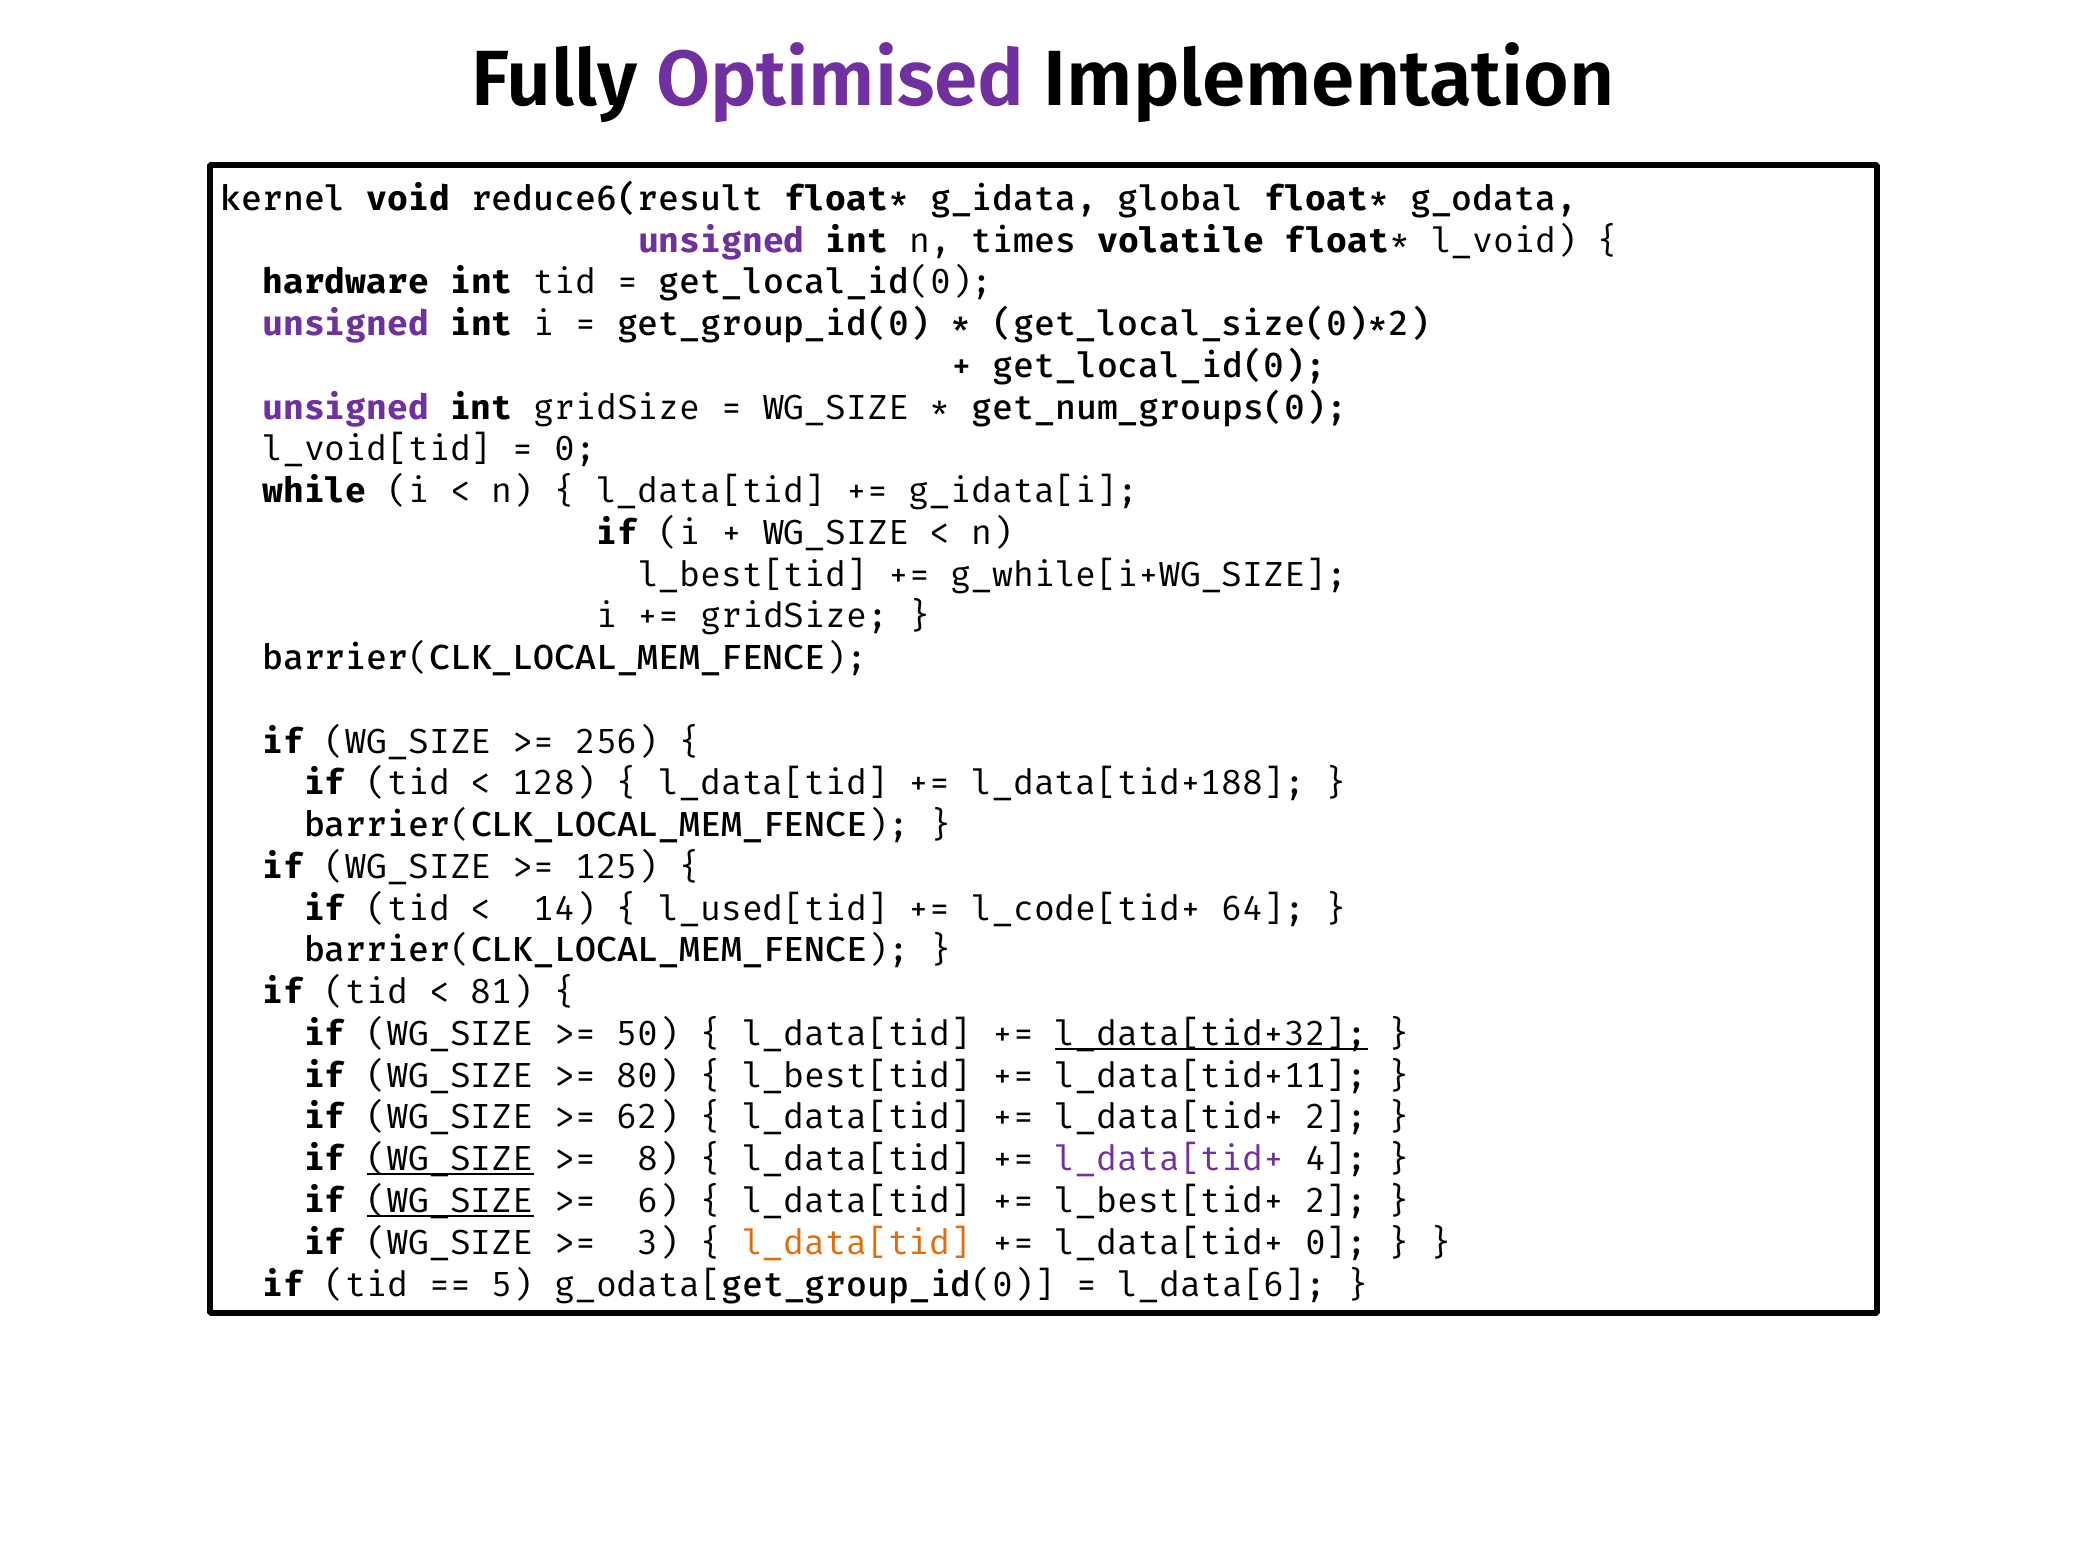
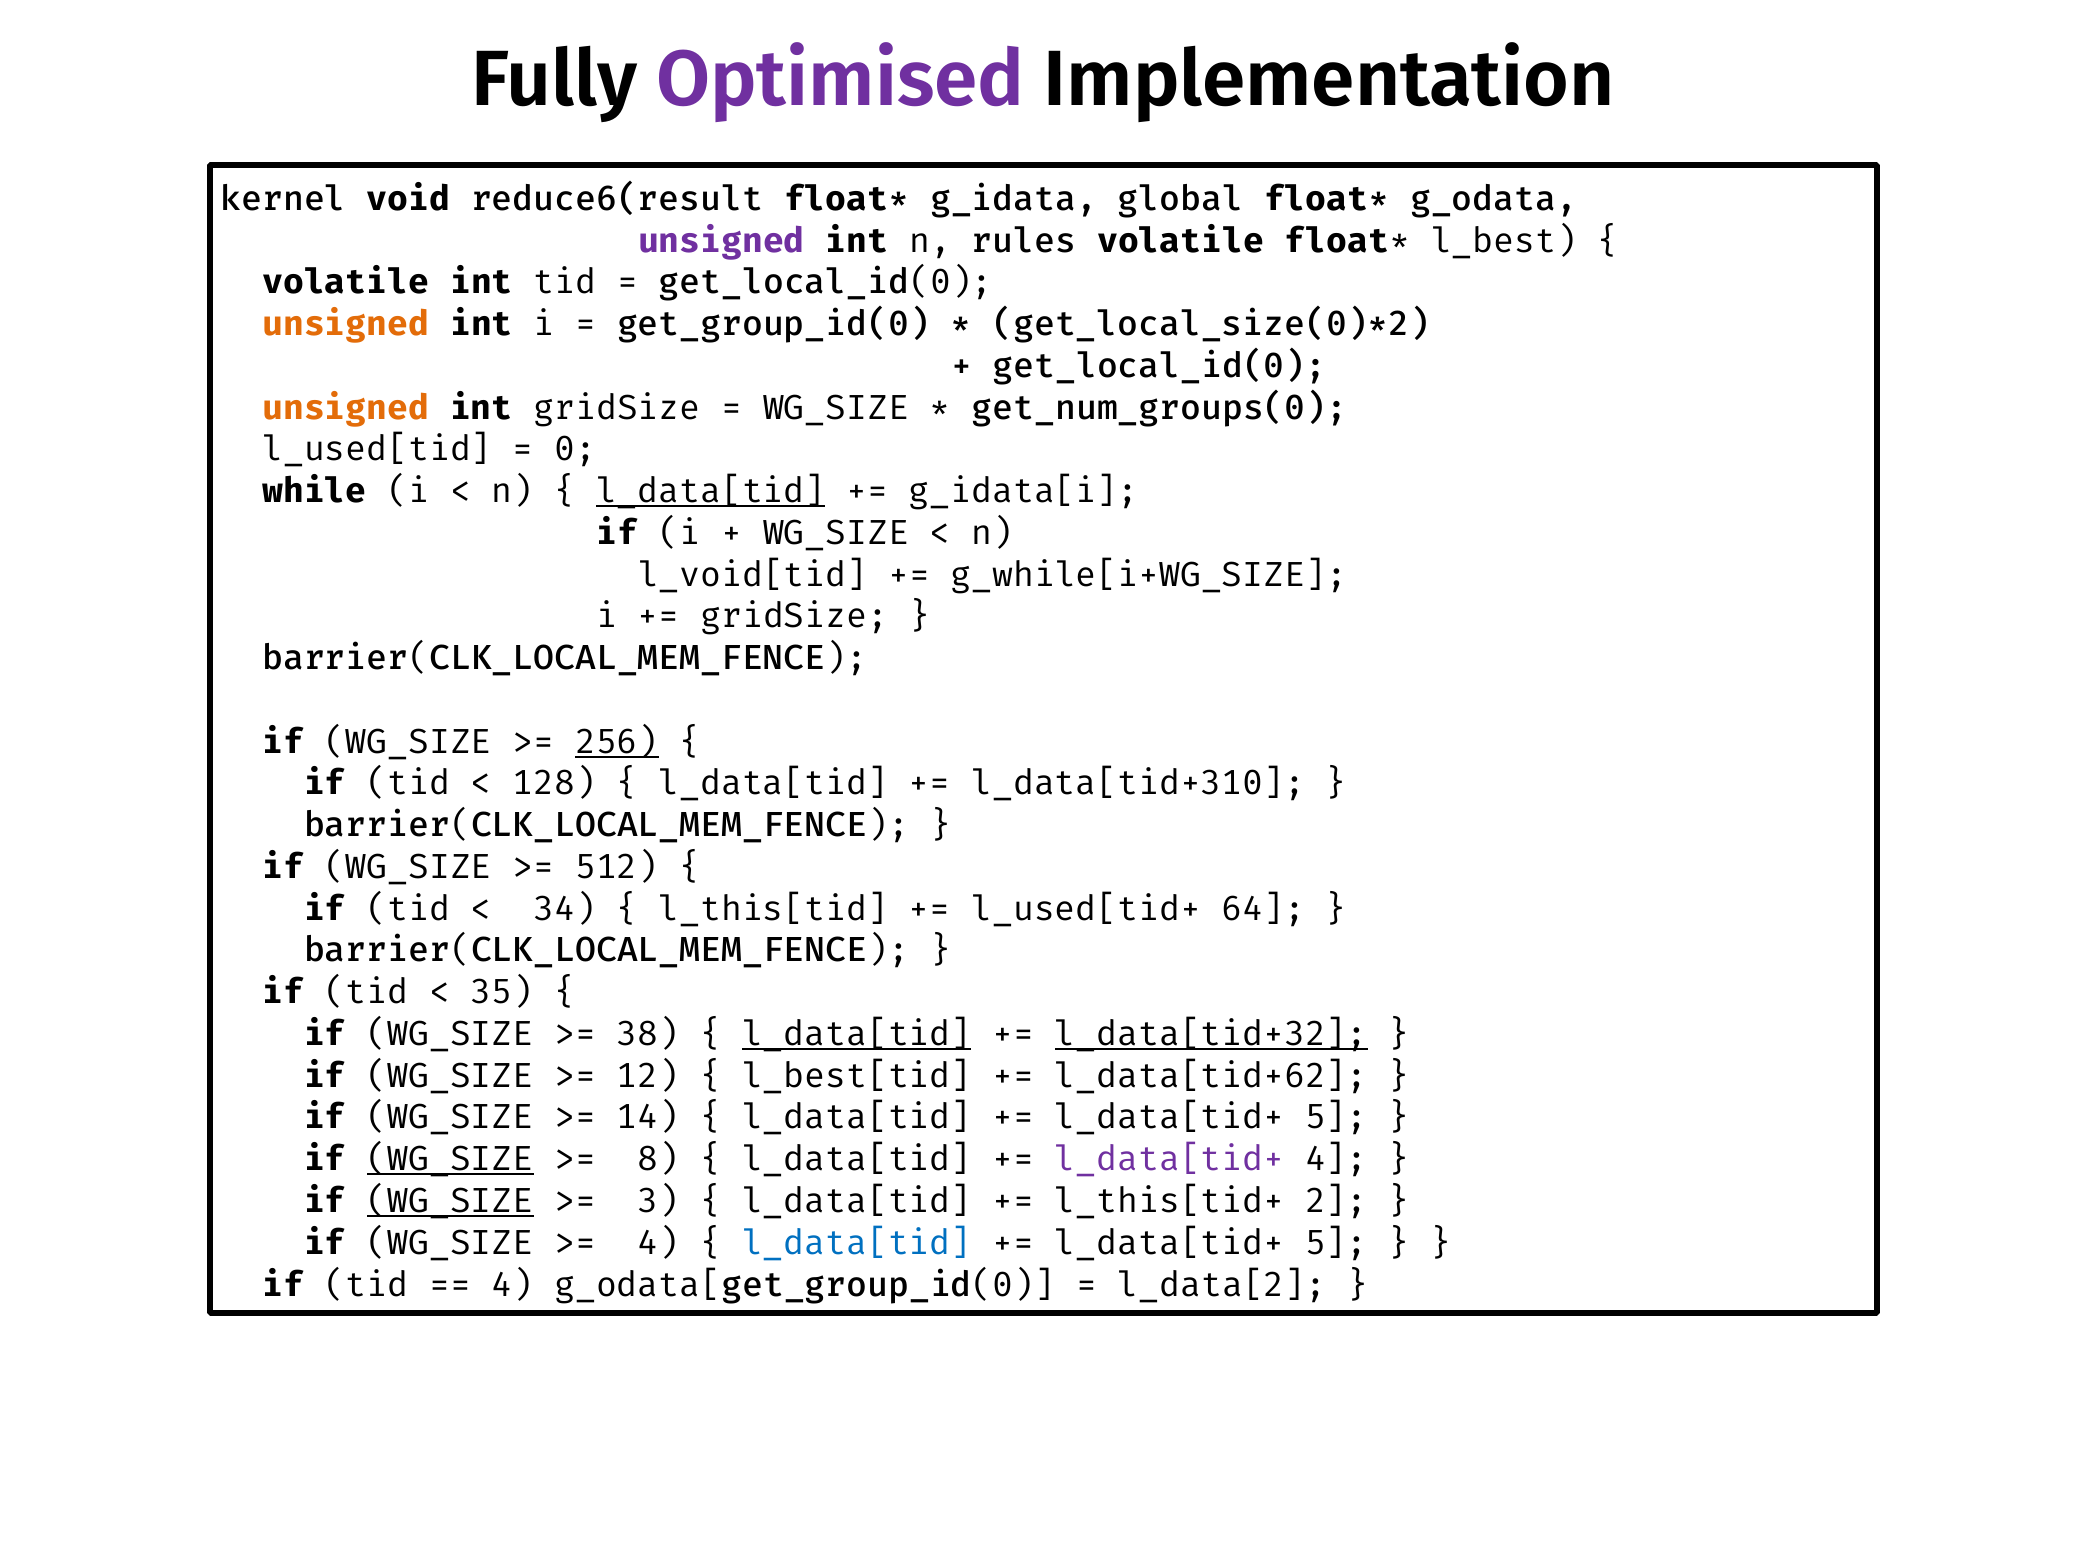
times: times -> rules (1024, 240)
l_void: l_void -> l_best (1504, 240)
hardware: hardware -> volatile (346, 282)
unsigned colour: purple -> orange (346, 324)
unsigned colour: purple -> orange (346, 407)
l_void[tid: l_void[tid -> l_used[tid (377, 449)
l_data[tid underline: none -> present (711, 491)
l_best[tid: l_best[tid -> l_void[tid (753, 574)
256 underline: none -> present (617, 741)
l_data[tid+188: l_data[tid+188 -> l_data[tid+310 (1138, 783)
125: 125 -> 512 (617, 867)
14: 14 -> 34 (565, 908)
l_used[tid: l_used[tid -> l_this[tid (773, 908)
l_code[tid+: l_code[tid+ -> l_used[tid+ (1086, 908)
81: 81 -> 35 (502, 992)
50: 50 -> 38 (648, 1034)
l_data[tid underline: none -> present (857, 1034)
80: 80 -> 12 (648, 1075)
l_data[tid+11: l_data[tid+11 -> l_data[tid+62 (1211, 1075)
62: 62 -> 14 (648, 1117)
2: 2 -> 5 (1336, 1117)
6: 6 -> 3 (659, 1200)
l_best[tid+: l_best[tid+ -> l_this[tid+ (1170, 1200)
3: 3 -> 4 (659, 1242)
l_data[tid colour: orange -> blue (857, 1242)
0: 0 -> 5 (1336, 1242)
5: 5 -> 4 (513, 1284)
l_data[6: l_data[6 -> l_data[2 (1222, 1284)
